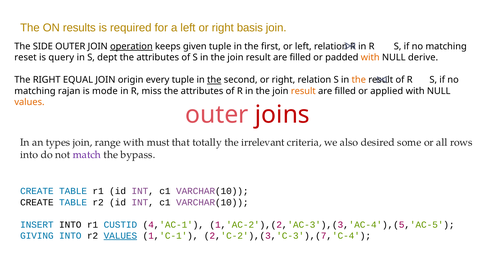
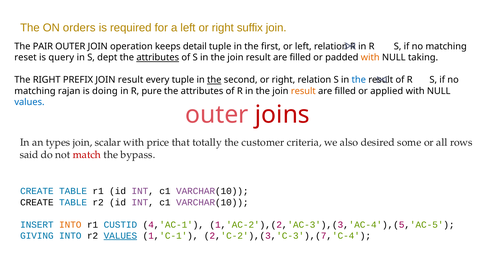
results: results -> orders (79, 28)
basis: basis -> suffix (250, 28)
SIDE: SIDE -> PAIR (43, 46)
operation underline: present -> none (131, 46)
given: given -> detail (195, 46)
attributes underline: none -> present (158, 57)
derive: derive -> taking (423, 57)
EQUAL: EQUAL -> PREFIX (78, 80)
origin: origin -> result (131, 80)
the colour: orange -> blue (359, 80)
mode: mode -> doing (105, 91)
miss: miss -> pure (152, 91)
values colour: orange -> blue (29, 102)
range: range -> scalar (108, 142)
must: must -> price (158, 142)
irrelevant: irrelevant -> customer (263, 142)
into: into -> said (29, 154)
match colour: purple -> red (87, 154)
INTO colour: black -> orange (70, 224)
